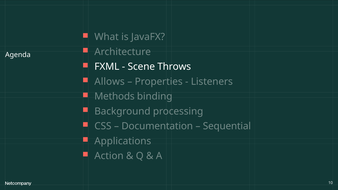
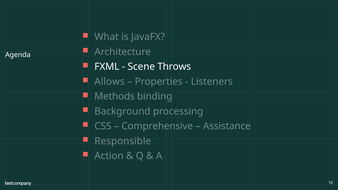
Documentation: Documentation -> Comprehensive (157, 126)
Sequential: Sequential -> Assistance (227, 126)
Applications: Applications -> Responsible (123, 141)
